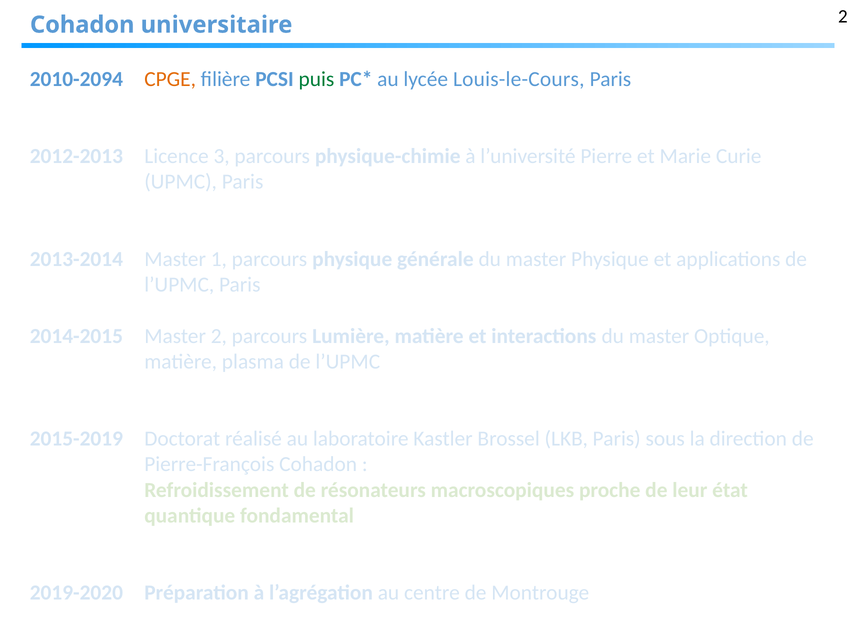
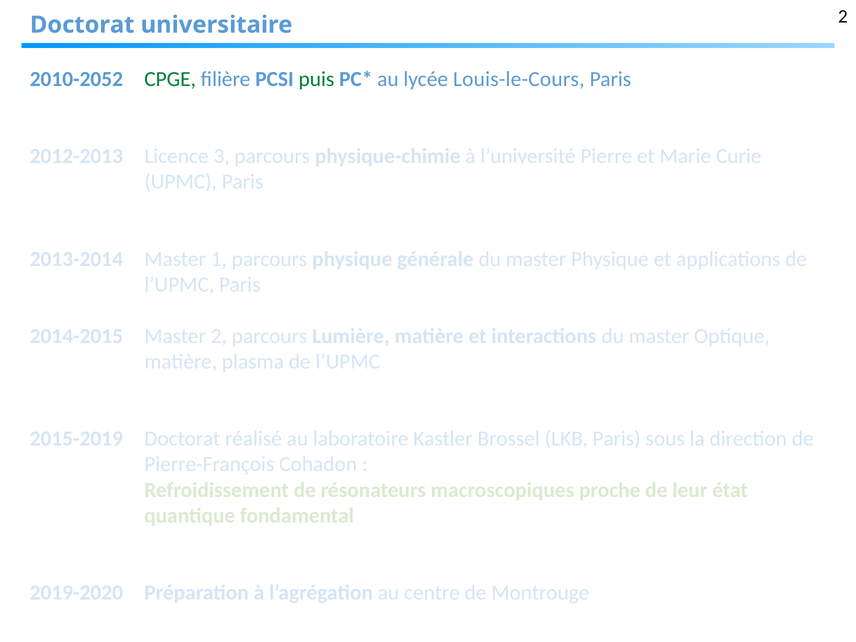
Cohadon: Cohadon -> Doctorat (82, 25)
2010-2094: 2010-2094 -> 2010-2052 (76, 79)
CPGE colour: orange -> green (170, 79)
